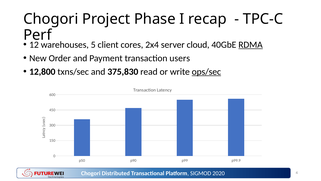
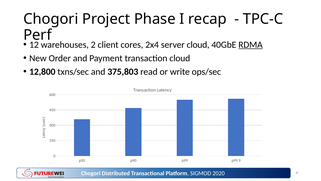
5: 5 -> 2 (93, 45)
transaction users: users -> cloud (180, 58)
375,830: 375,830 -> 375,803 (123, 72)
ops/sec underline: present -> none (206, 72)
